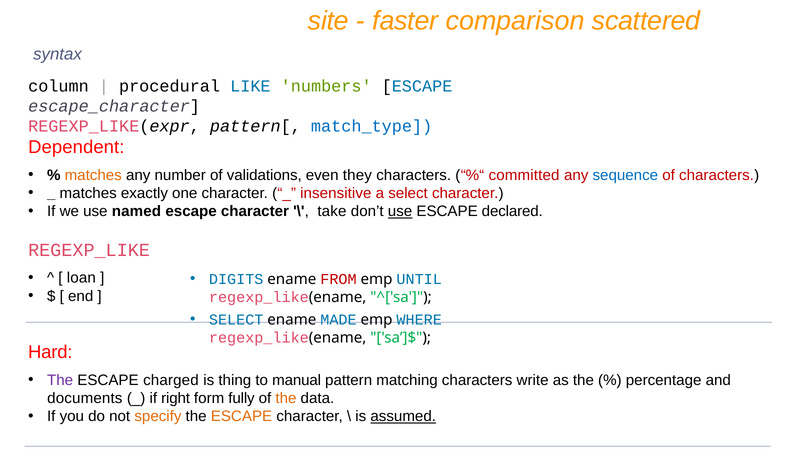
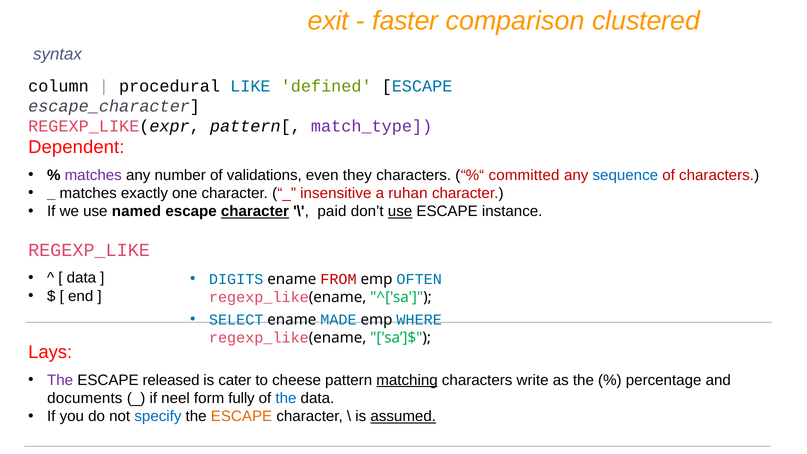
site: site -> exit (328, 21)
scattered: scattered -> clustered (646, 21)
numbers: numbers -> defined (326, 86)
match_type colour: blue -> purple (372, 126)
matches colour: orange -> purple (93, 175)
a select: select -> ruhan (408, 193)
character underline: none -> present (255, 211)
take: take -> paid (332, 211)
declared: declared -> instance (512, 211)
loan: loan -> data (81, 278)
UNTIL: UNTIL -> OFTEN (419, 279)
Hard: Hard -> Lays (50, 352)
charged: charged -> released (171, 380)
thing: thing -> cater (235, 380)
manual: manual -> cheese (297, 380)
matching underline: none -> present (407, 380)
right: right -> neel (176, 398)
the colour: orange -> blue (286, 398)
specify colour: orange -> blue (158, 416)
